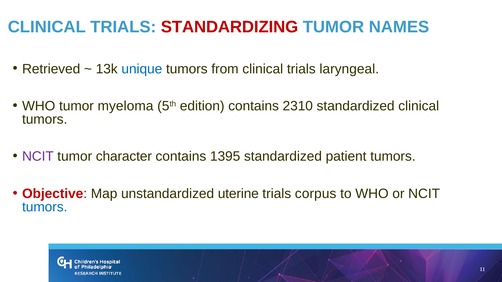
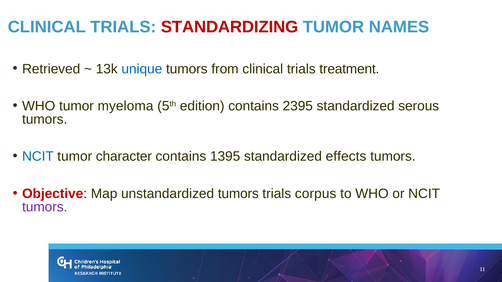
laryngeal: laryngeal -> treatment (349, 69)
2310: 2310 -> 2395 (298, 106)
standardized clinical: clinical -> serous (419, 106)
NCIT colour: purple -> blue (38, 157)
patient: patient -> effects (346, 157)
unstandardized uterine: uterine -> tumors (238, 194)
tumors colour: blue -> purple (45, 207)
